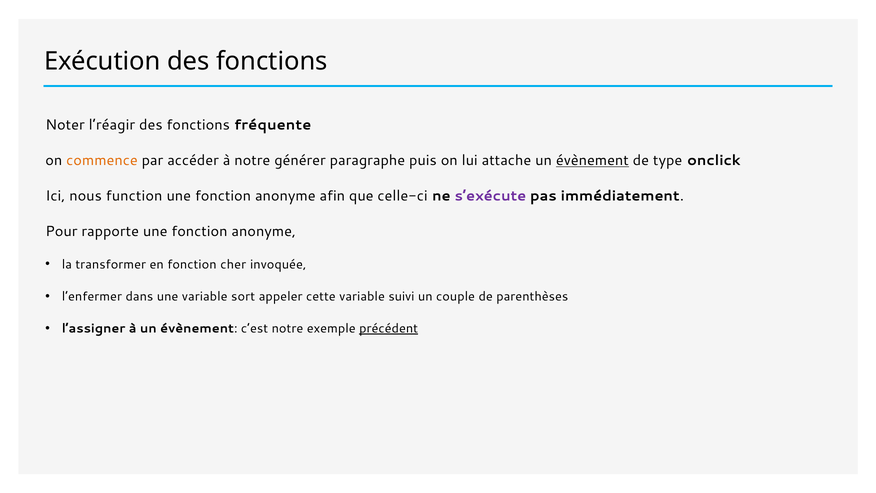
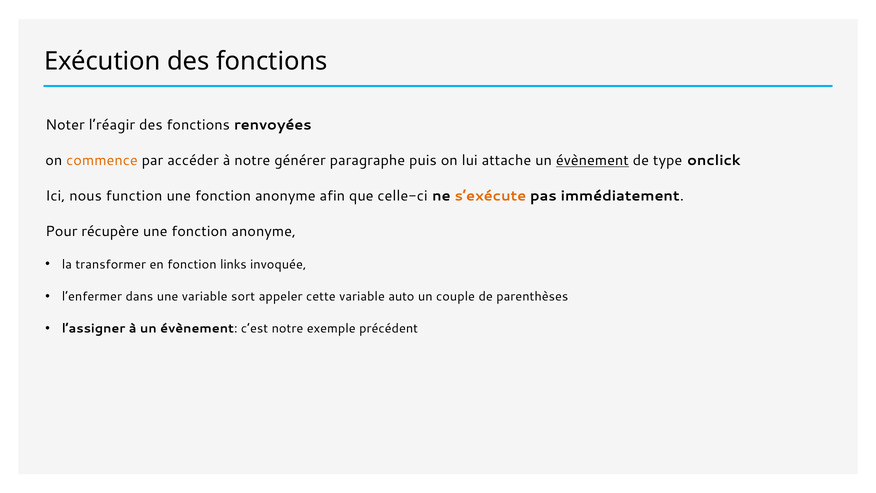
fréquente: fréquente -> renvoyées (273, 125)
s’exécute colour: purple -> orange (490, 196)
rapporte: rapporte -> récupère (110, 231)
cher: cher -> links (233, 264)
suivi: suivi -> auto (401, 296)
précédent underline: present -> none (389, 328)
